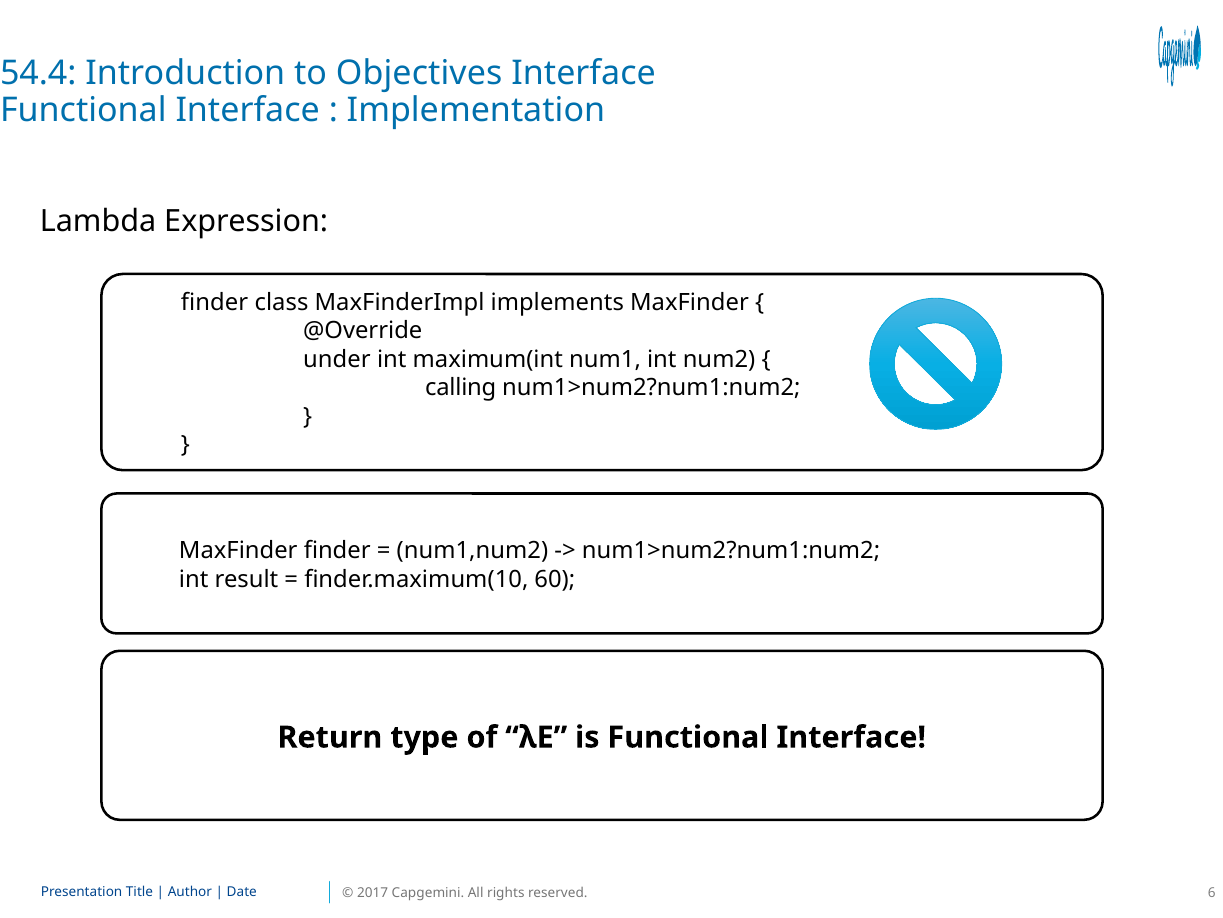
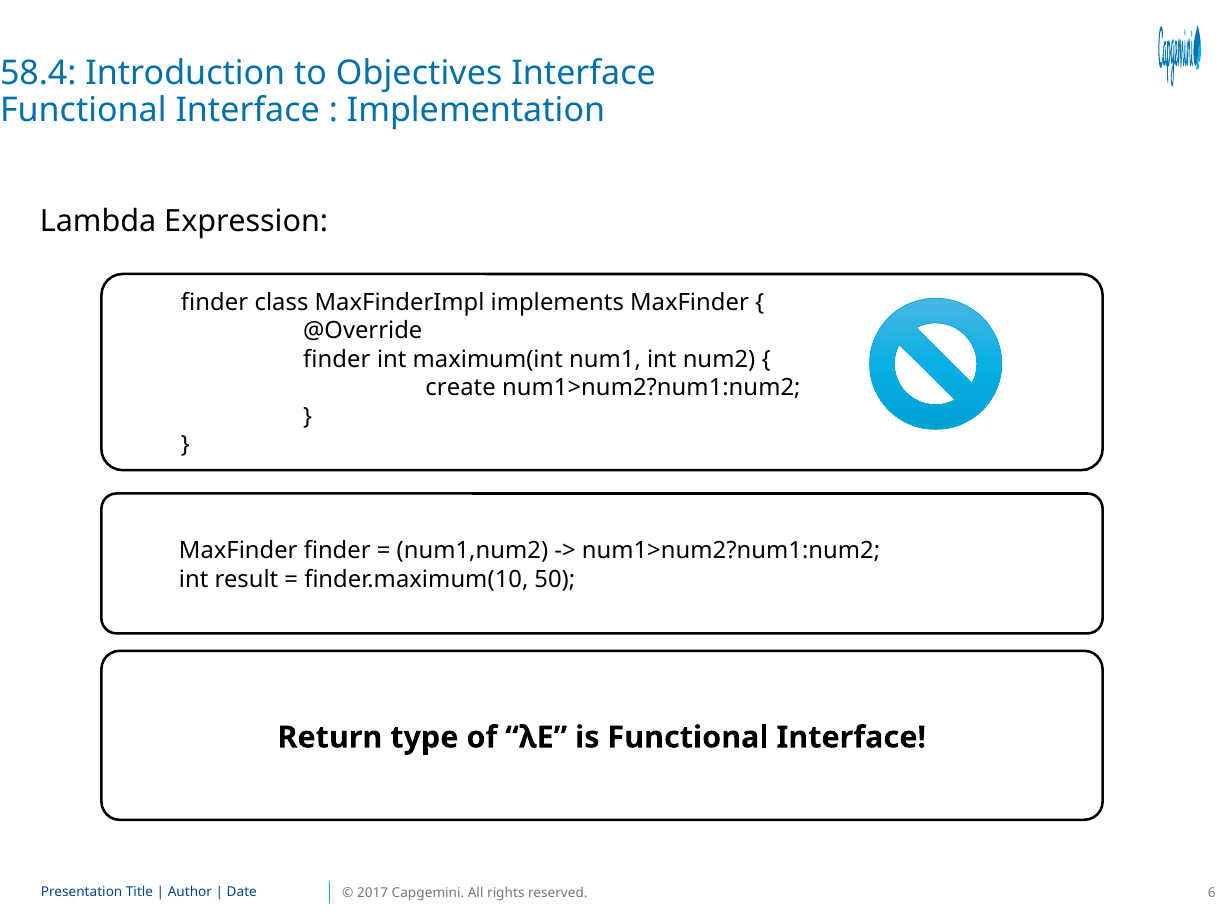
54.4: 54.4 -> 58.4 (38, 73)
under: under -> finder (337, 359)
calling: calling -> create (461, 388)
60: 60 -> 50 (555, 579)
